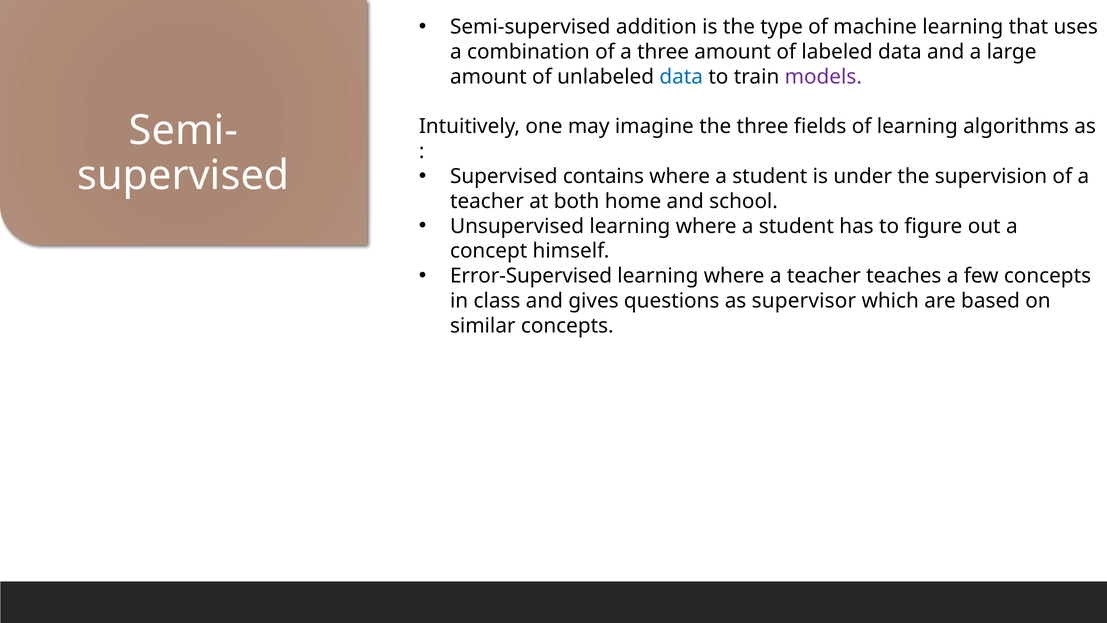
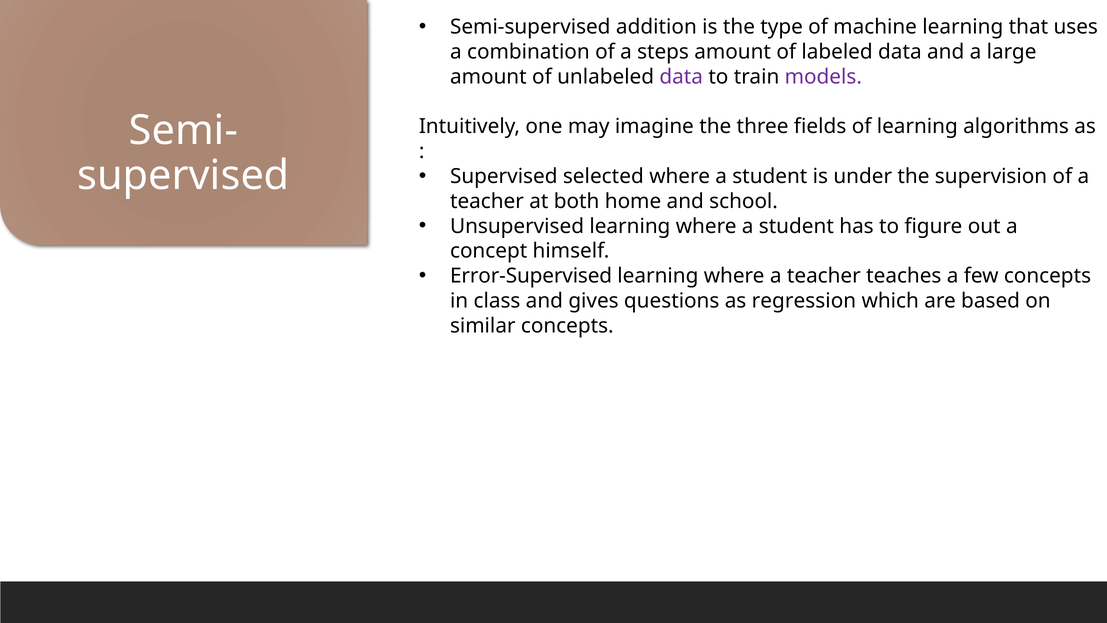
a three: three -> steps (663, 52)
data colour: blue -> purple (681, 77)
contains: contains -> selected (603, 176)
supervisor: supervisor -> regression (804, 301)
